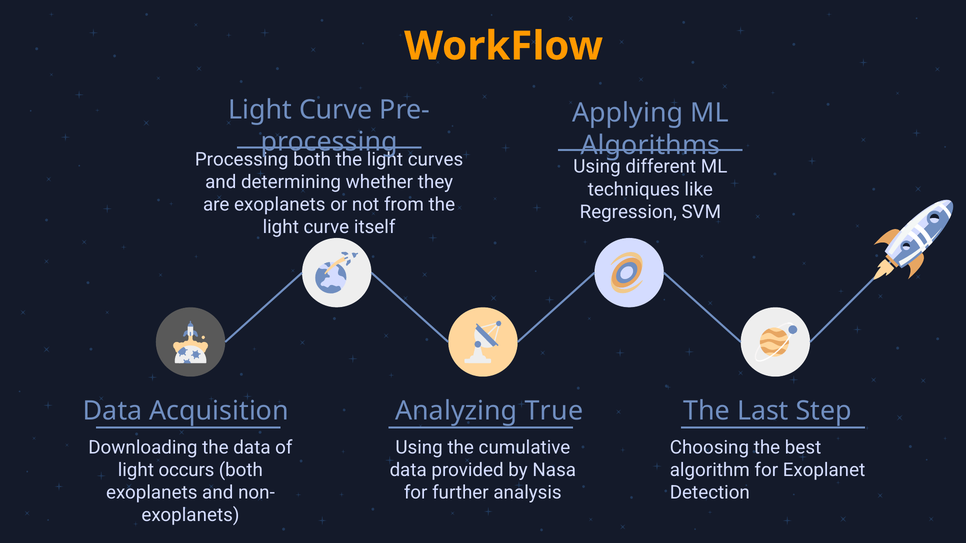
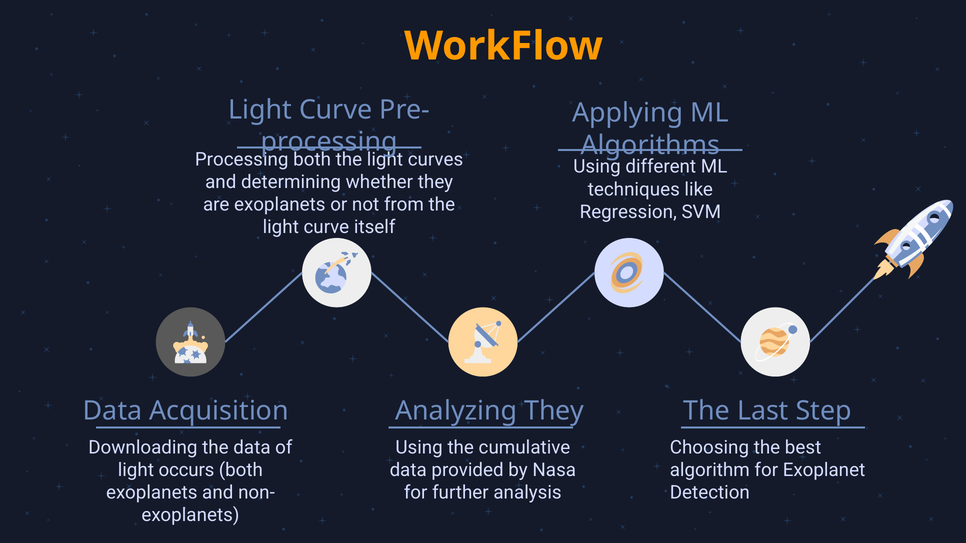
Analyzing True: True -> They (554, 411)
